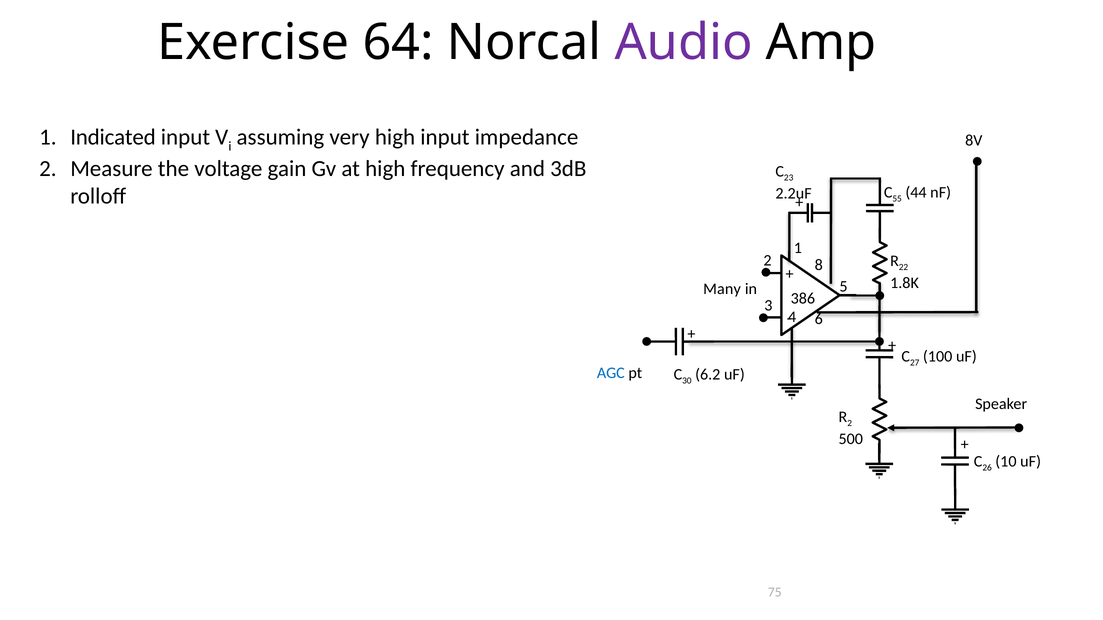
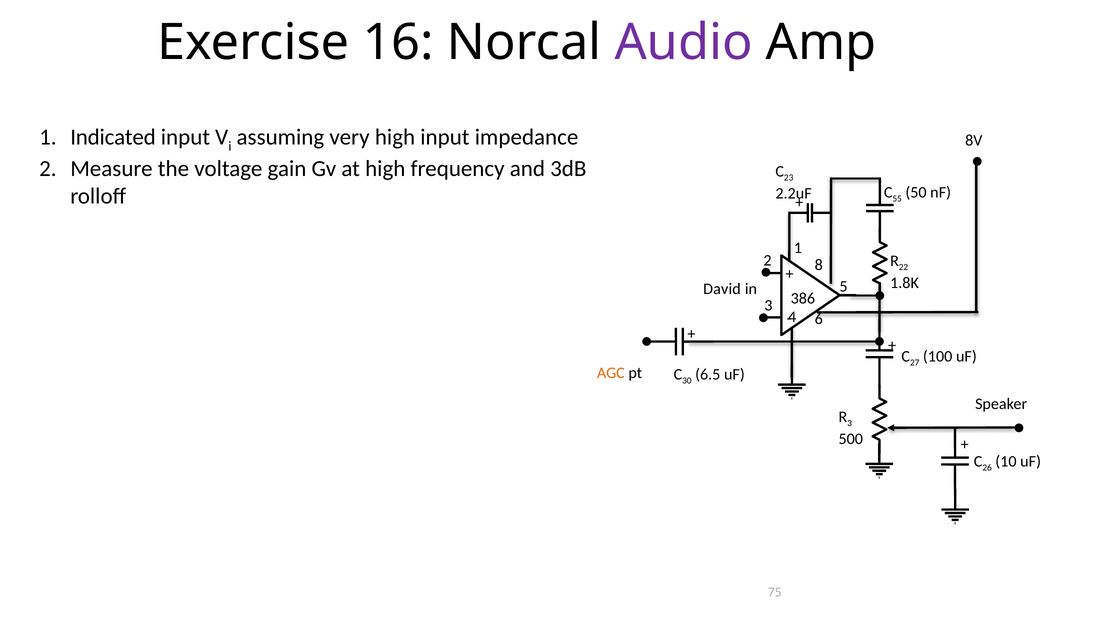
64: 64 -> 16 (398, 42)
44: 44 -> 50 (916, 192)
Many: Many -> David (722, 289)
AGC colour: blue -> orange (611, 373)
6.2: 6.2 -> 6.5 (708, 375)
2: 2 -> 3 (850, 424)
